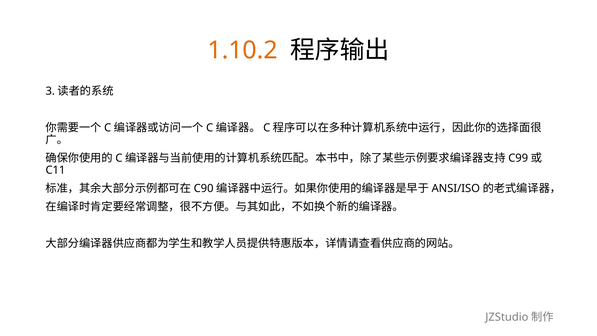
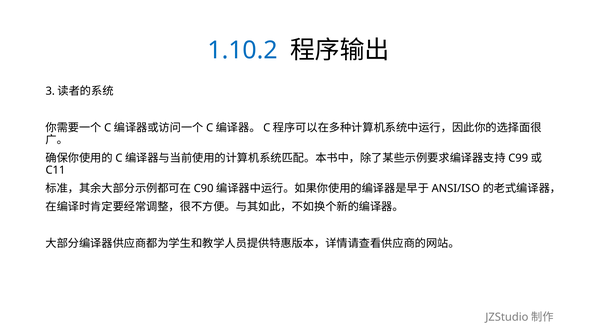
1.10.2 colour: orange -> blue (243, 50)
